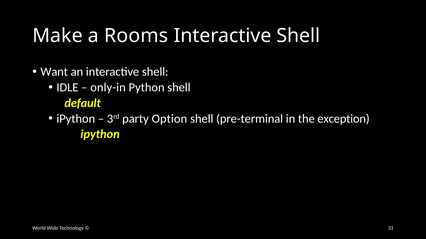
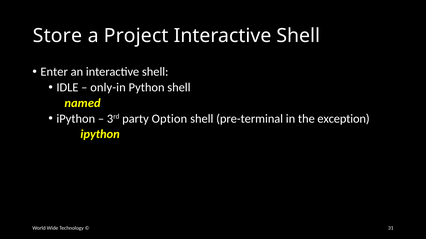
Make: Make -> Store (58, 36)
Rooms: Rooms -> Project (136, 36)
Want: Want -> Enter (54, 72)
default: default -> named (83, 103)
